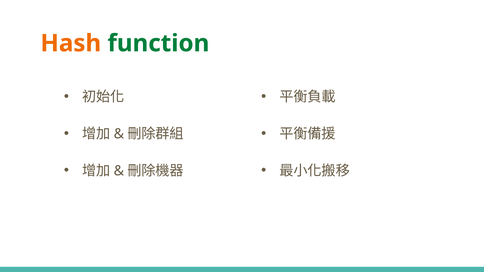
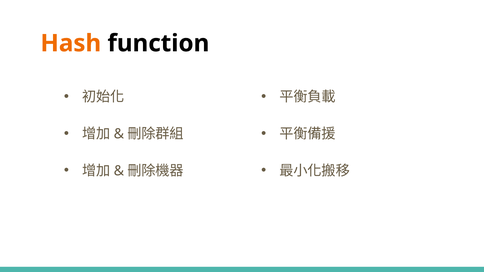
function colour: green -> black (158, 43)
